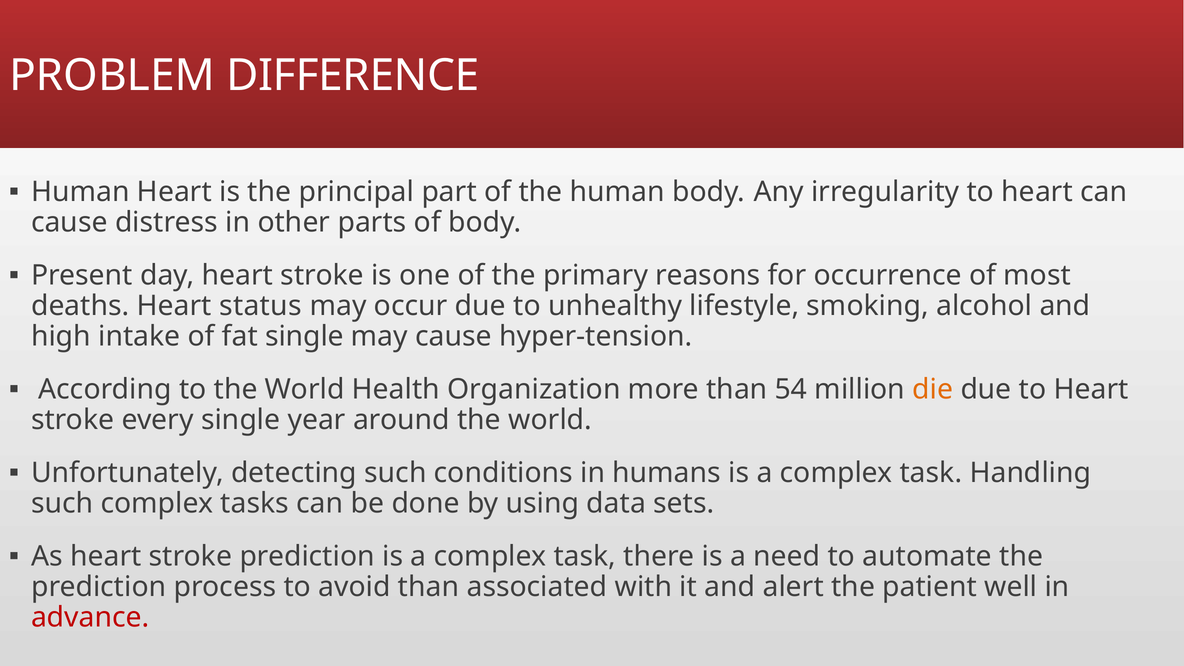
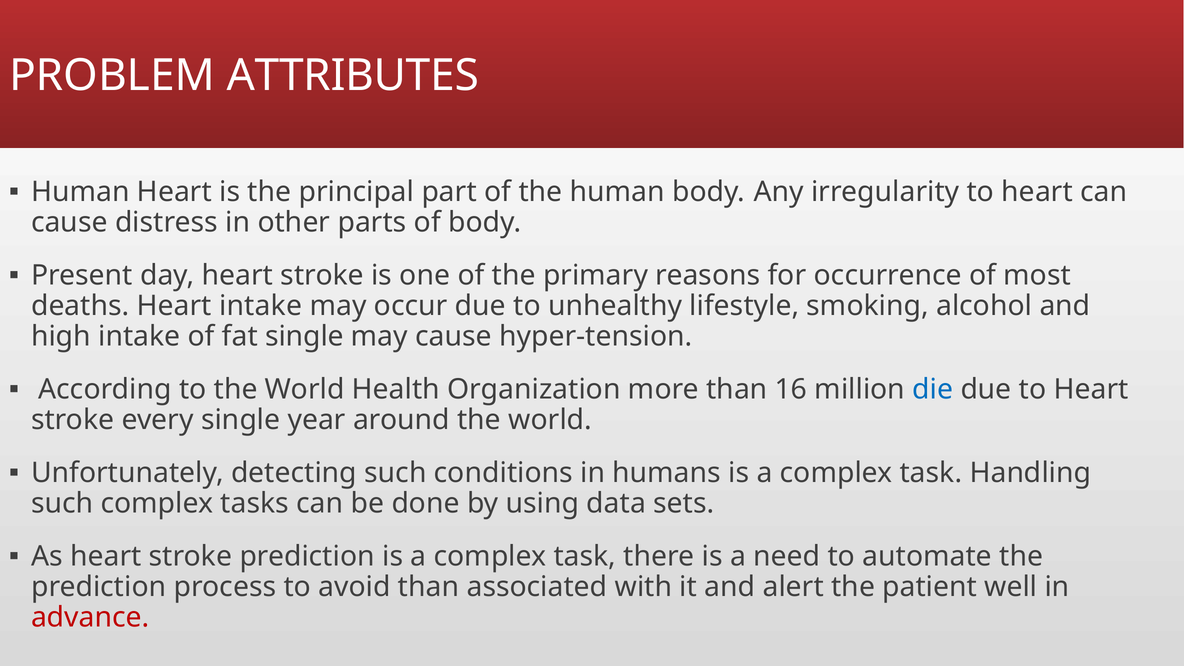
DIFFERENCE: DIFFERENCE -> ATTRIBUTES (353, 75)
Heart status: status -> intake (261, 306)
54: 54 -> 16 (791, 389)
die colour: orange -> blue (933, 389)
